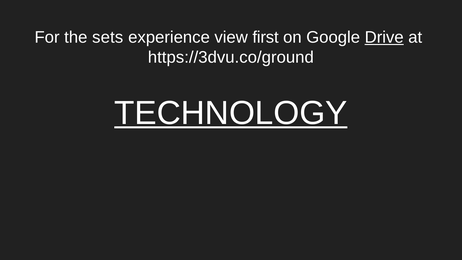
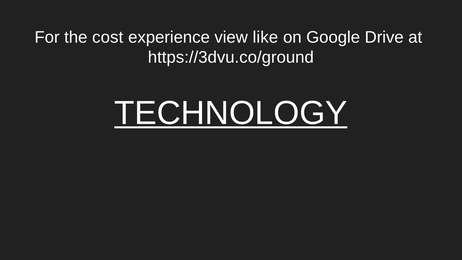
sets: sets -> cost (108, 37)
first: first -> like (265, 37)
Drive underline: present -> none (384, 37)
